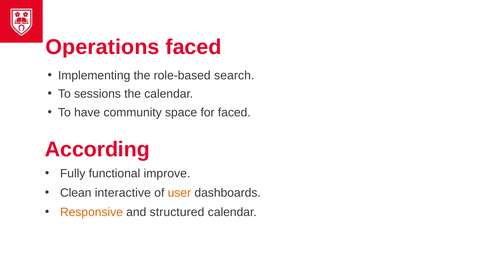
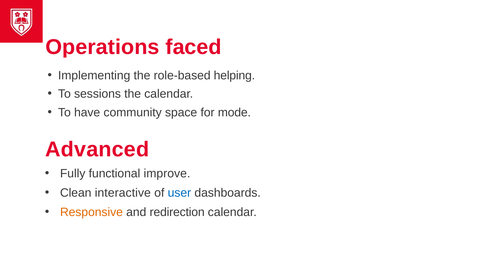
search: search -> helping (234, 76)
for faced: faced -> mode (234, 113)
According: According -> Advanced (97, 149)
user colour: orange -> blue (179, 193)
structured: structured -> redirection (177, 212)
